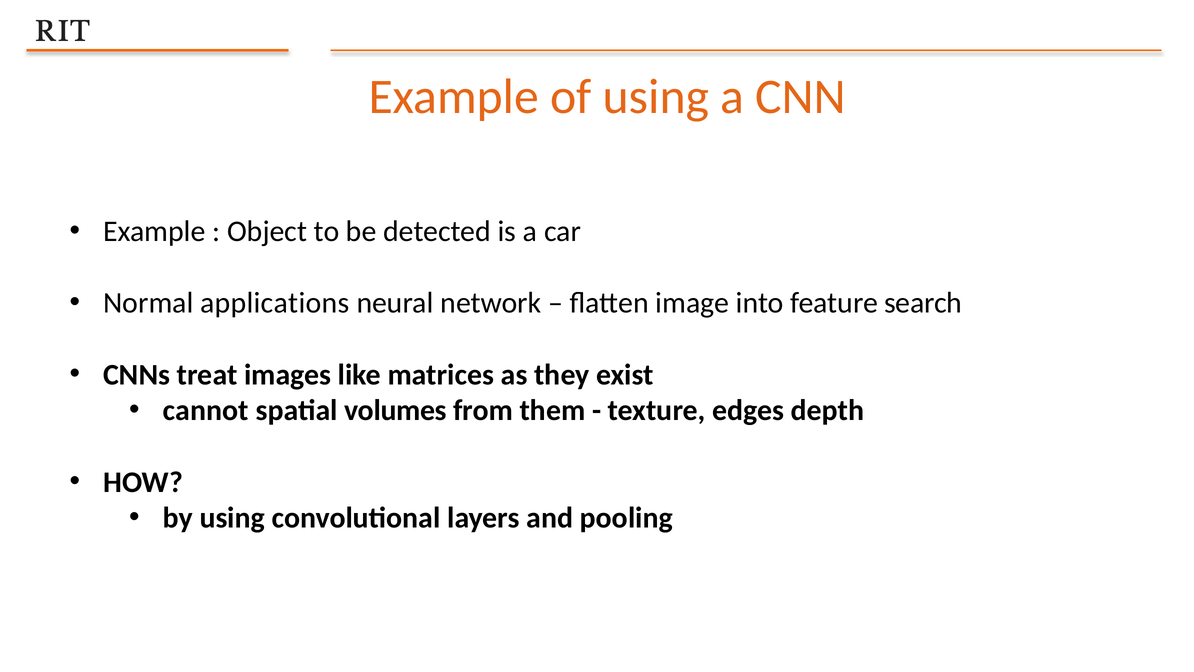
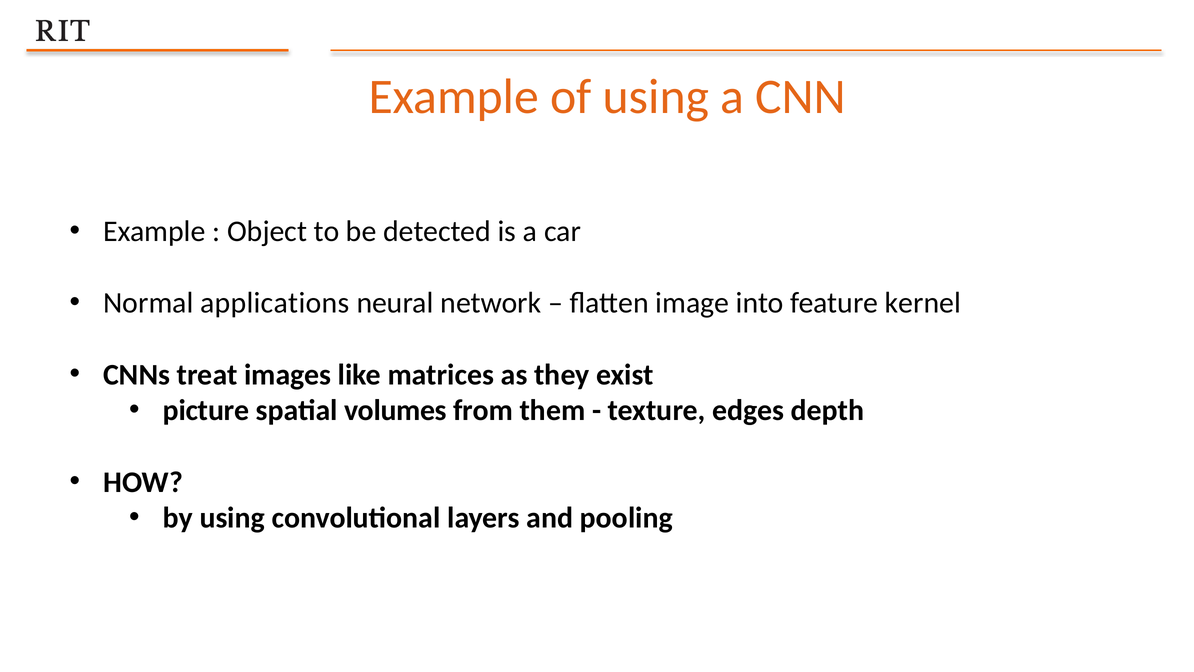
search: search -> kernel (923, 303)
cannot: cannot -> picture (206, 410)
